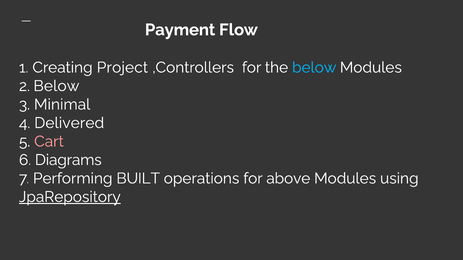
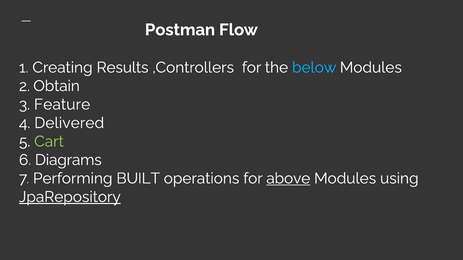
Payment: Payment -> Postman (180, 30)
Project: Project -> Results (123, 68)
2 Below: Below -> Obtain (57, 86)
Minimal: Minimal -> Feature (62, 105)
Cart colour: pink -> light green (49, 142)
above underline: none -> present (288, 179)
